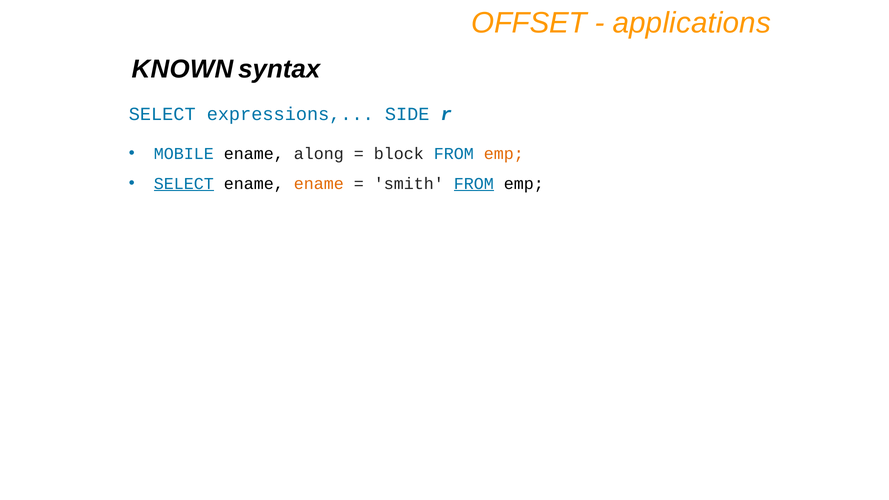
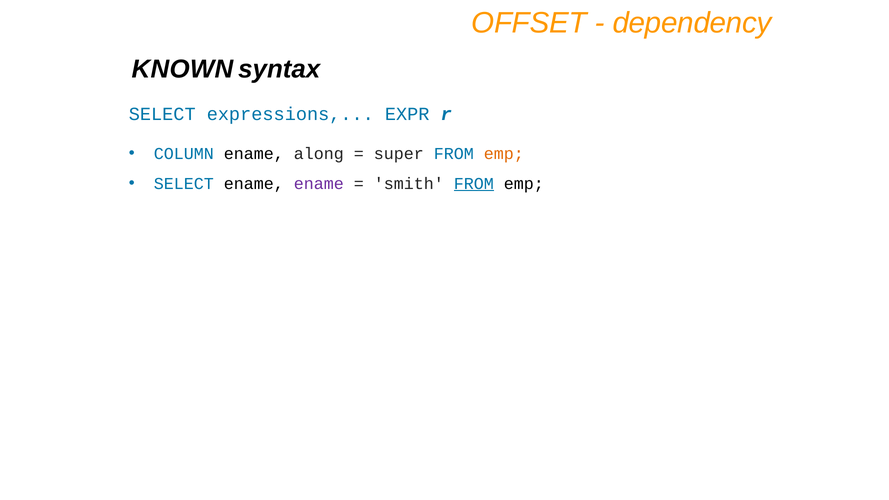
applications: applications -> dependency (692, 23)
SIDE: SIDE -> EXPR (407, 114)
MOBILE: MOBILE -> COLUMN (184, 154)
block: block -> super (399, 154)
SELECT underline: present -> none (184, 184)
ename colour: orange -> purple (319, 184)
